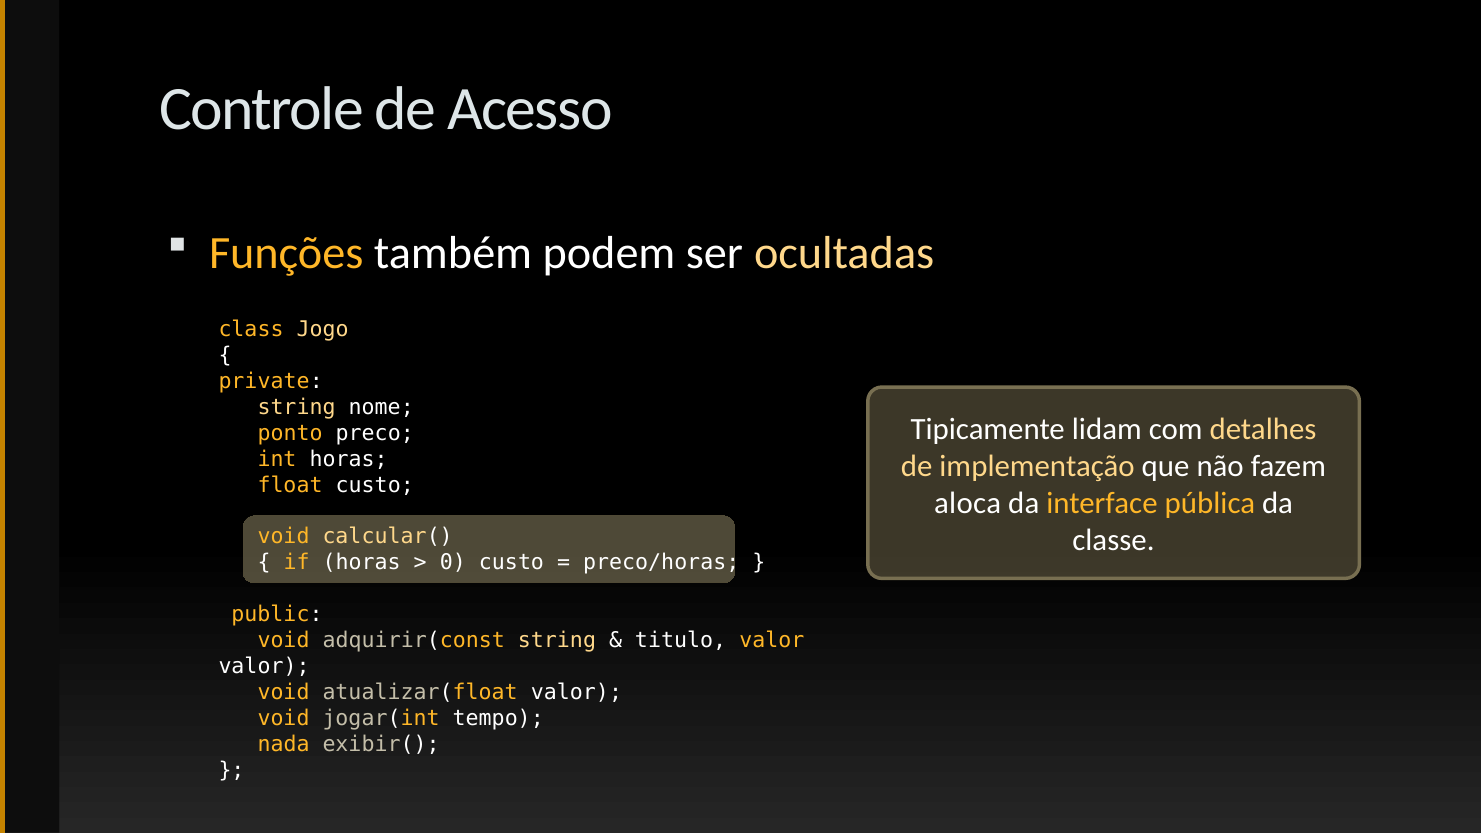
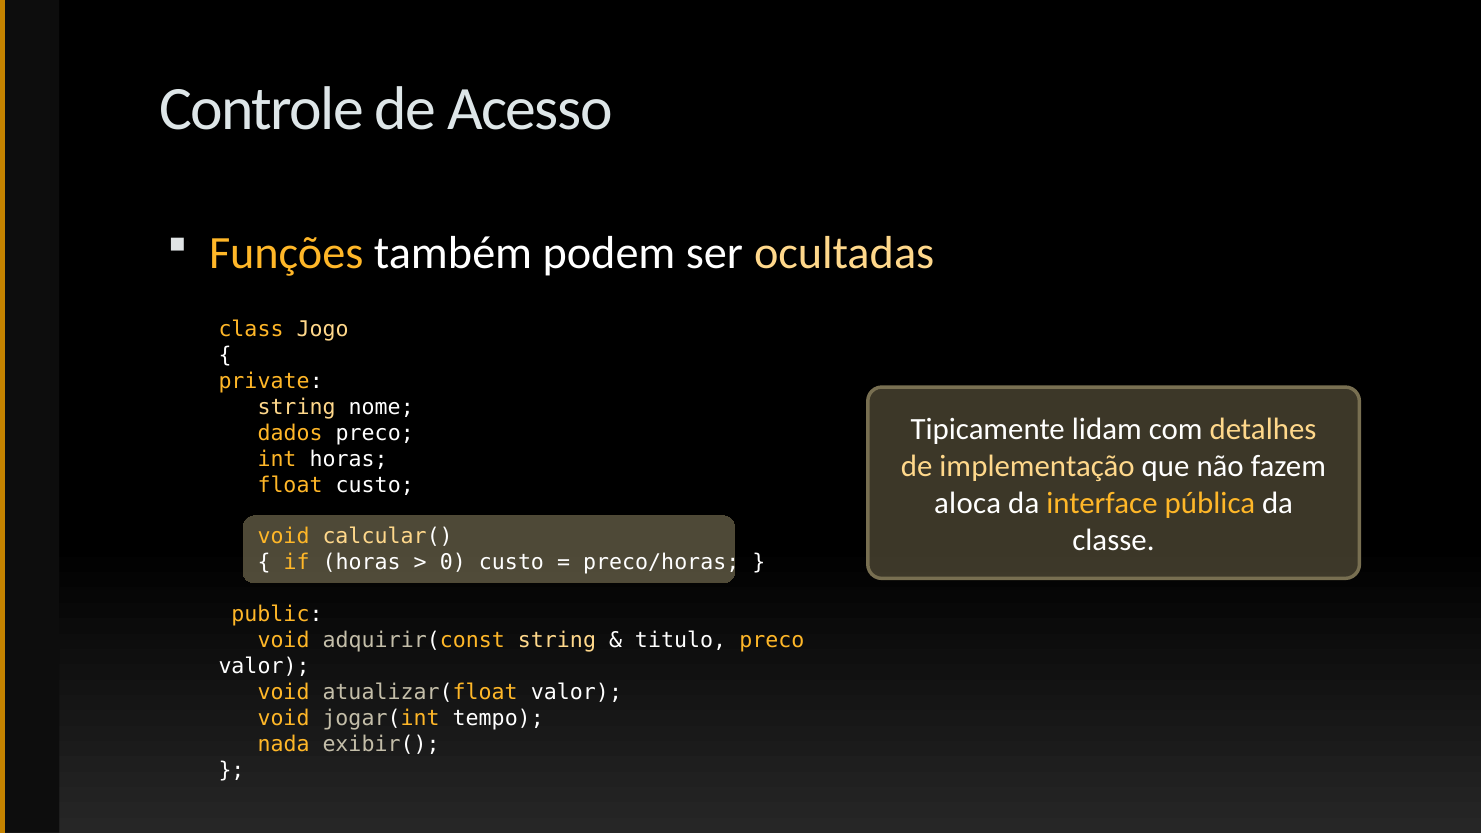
ponto: ponto -> dados (290, 433)
titulo valor: valor -> preco (772, 641)
